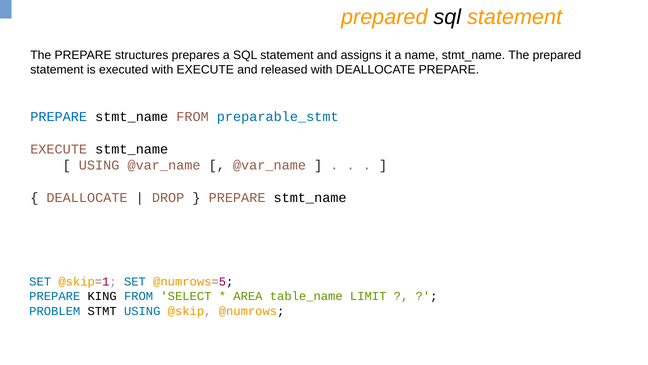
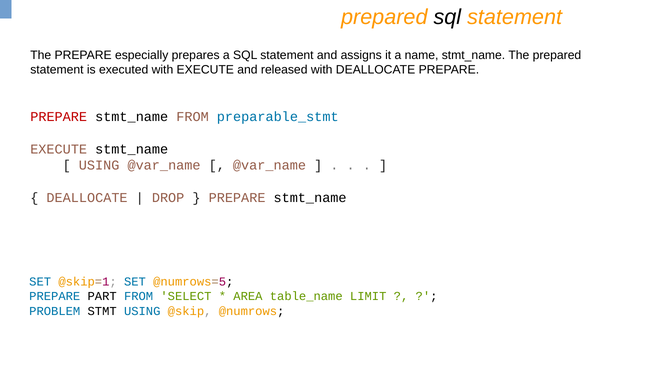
structures: structures -> especially (142, 55)
PREPARE colour: blue -> red (59, 117)
KING: KING -> PART (102, 296)
